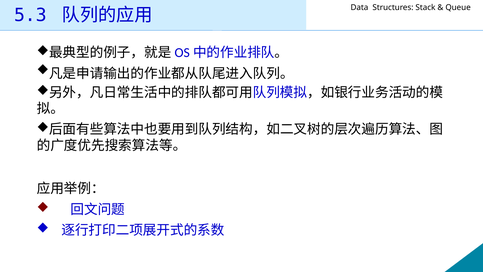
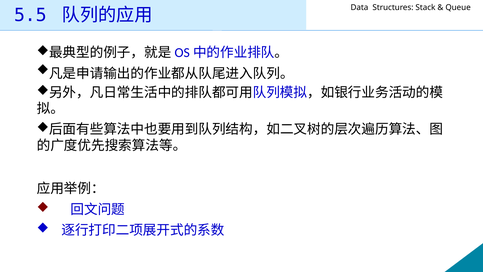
5.3: 5.3 -> 5.5 (30, 15)
